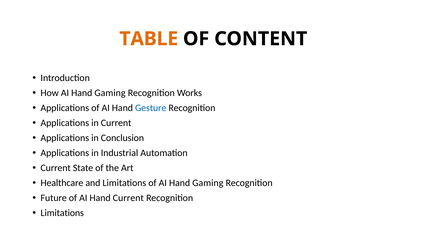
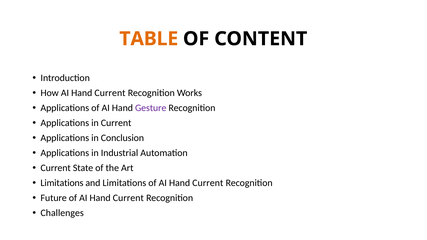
How AI Hand Gaming: Gaming -> Current (110, 93)
Gesture colour: blue -> purple (151, 108)
Healthcare: Healthcare -> Limitations (62, 183)
Gaming: Gaming -> Current (208, 183)
Limitations: Limitations -> Challenges (62, 213)
